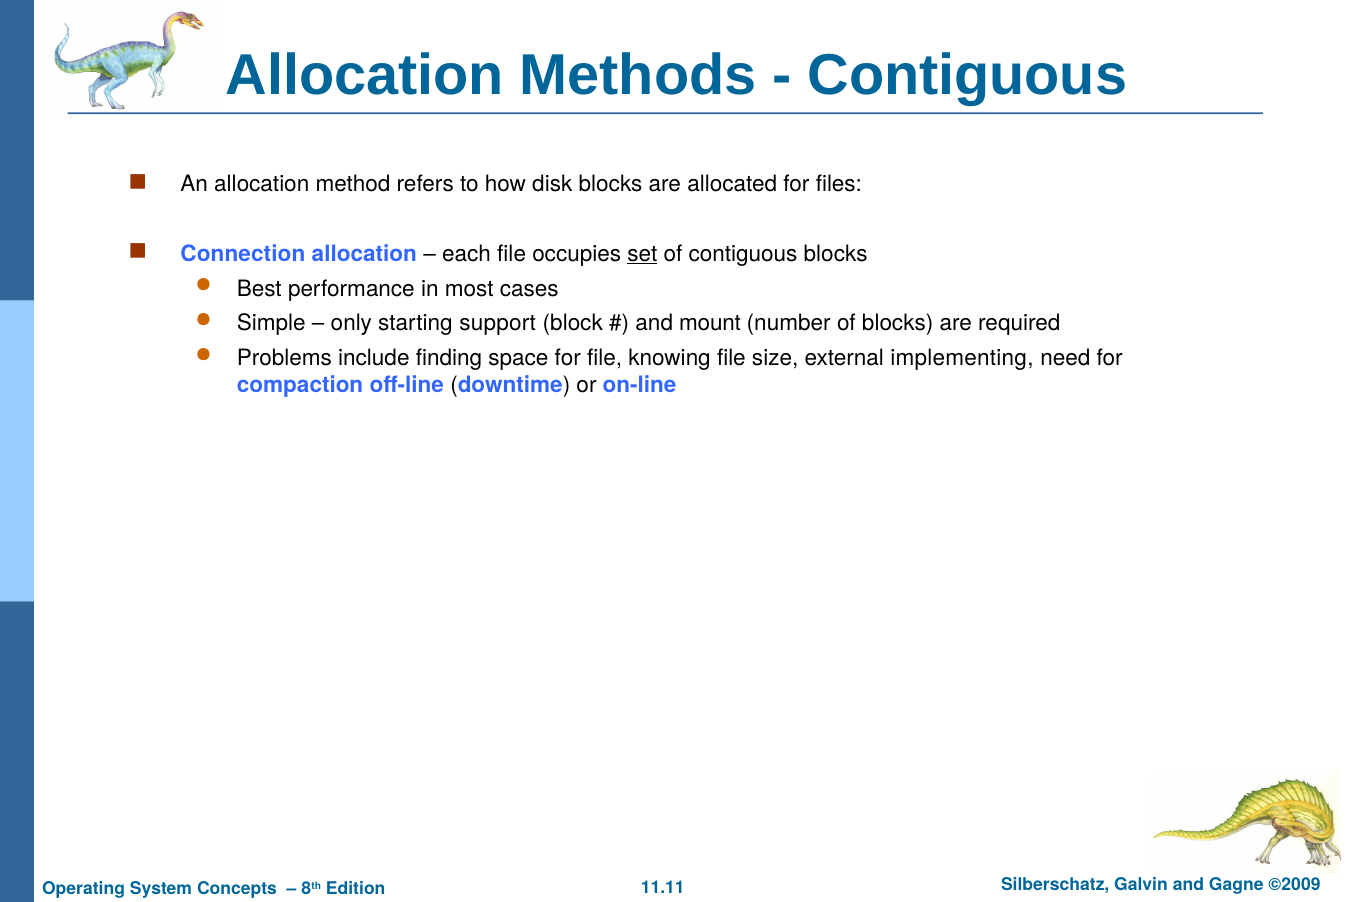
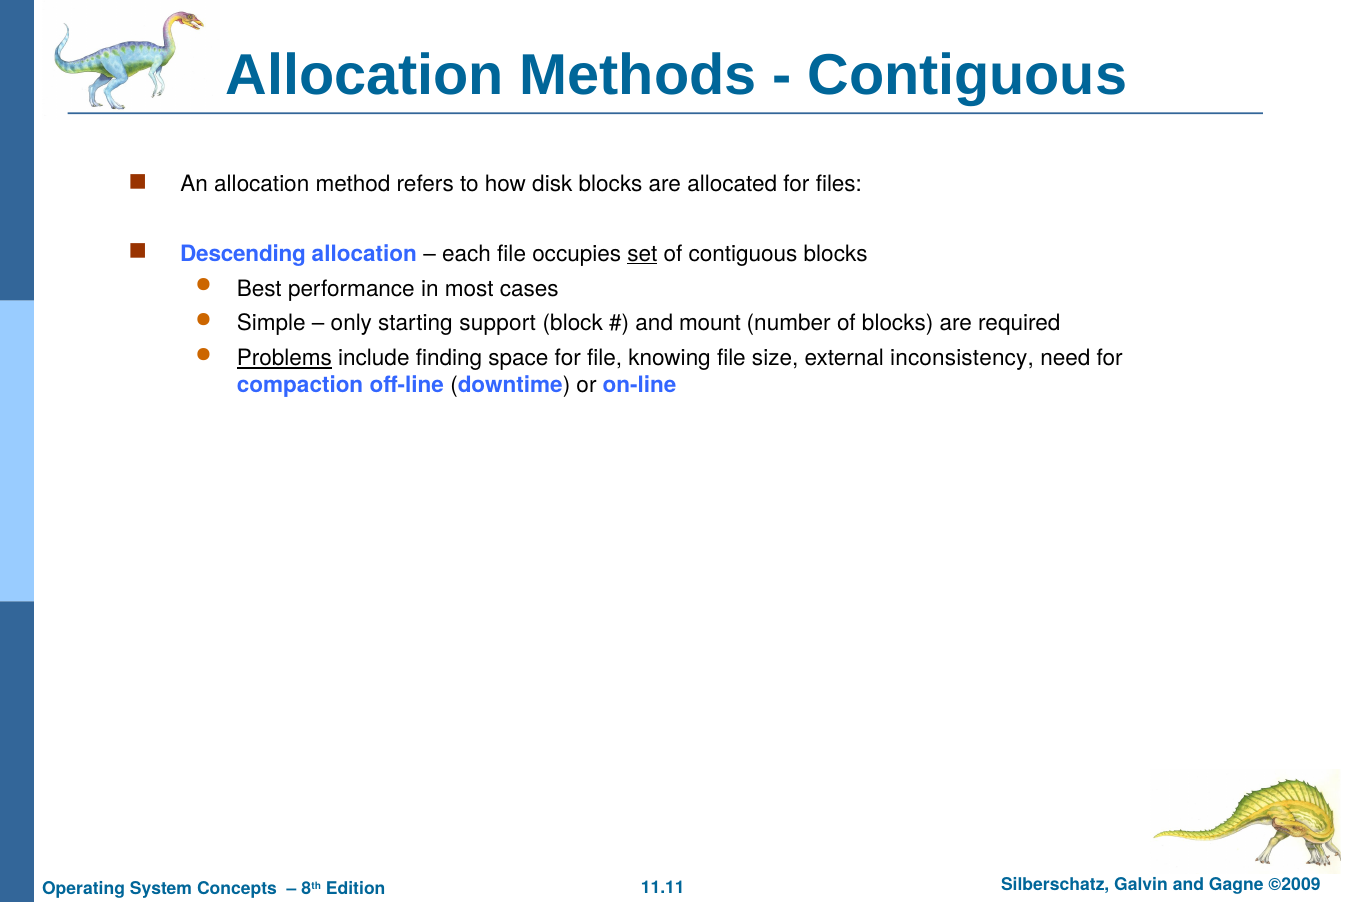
Connection: Connection -> Descending (243, 254)
Problems underline: none -> present (284, 358)
implementing: implementing -> inconsistency (962, 358)
